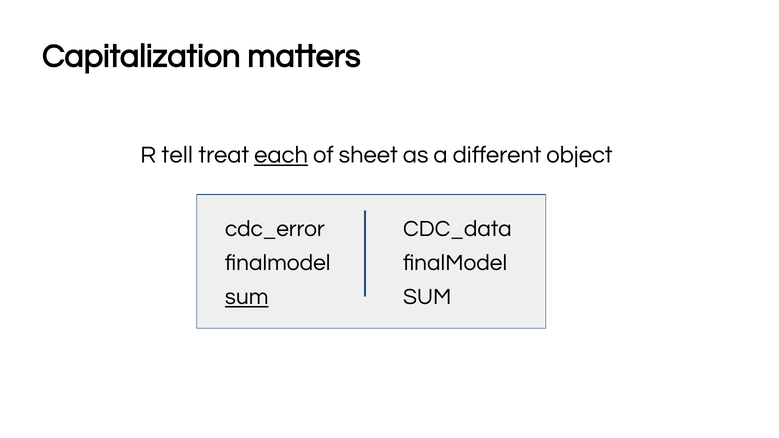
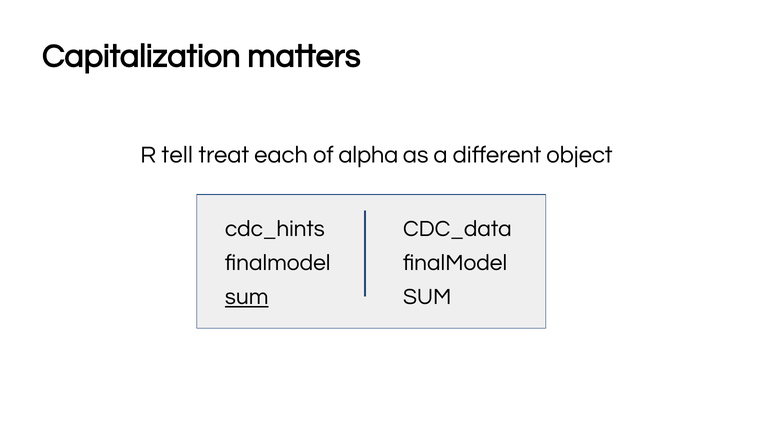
each underline: present -> none (281, 155)
sheet: sheet -> alpha (368, 155)
cdc_error: cdc_error -> cdc_hints (275, 229)
